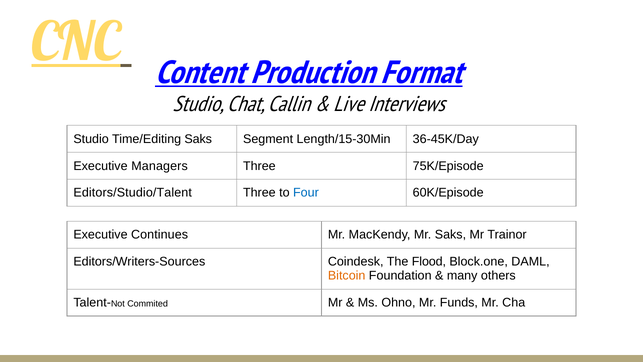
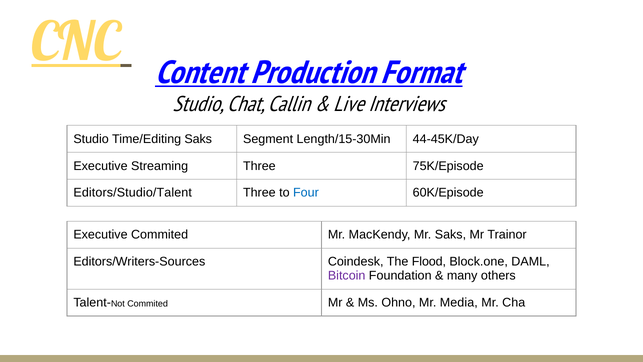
36-45K/Day: 36-45K/Day -> 44-45K/Day (446, 139)
Managers: Managers -> Streaming (160, 166)
Executive Continues: Continues -> Commited (160, 235)
Bitcoin colour: orange -> purple (347, 276)
Funds: Funds -> Media (459, 302)
